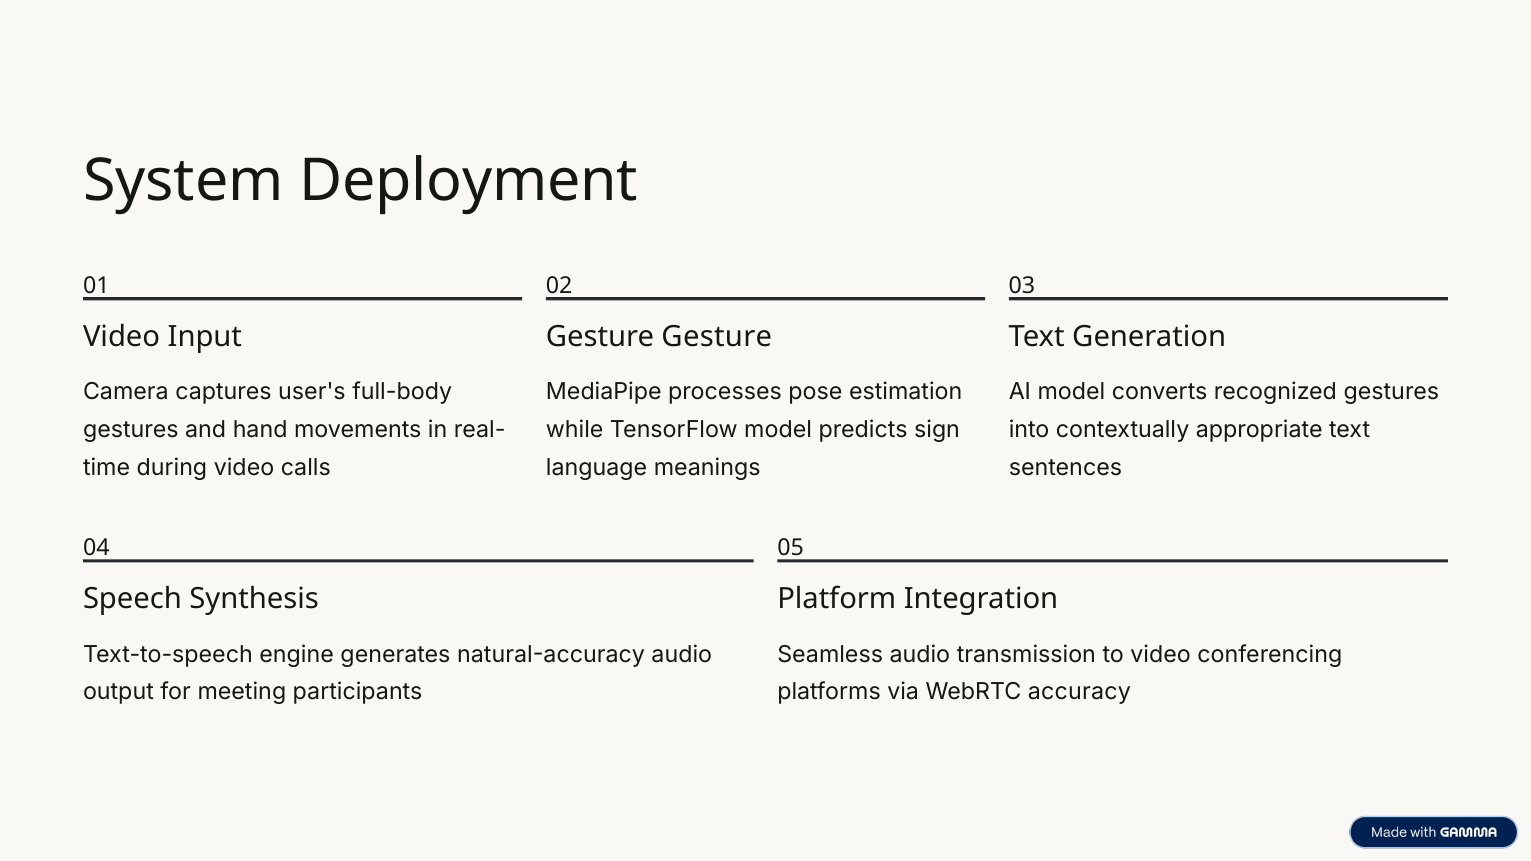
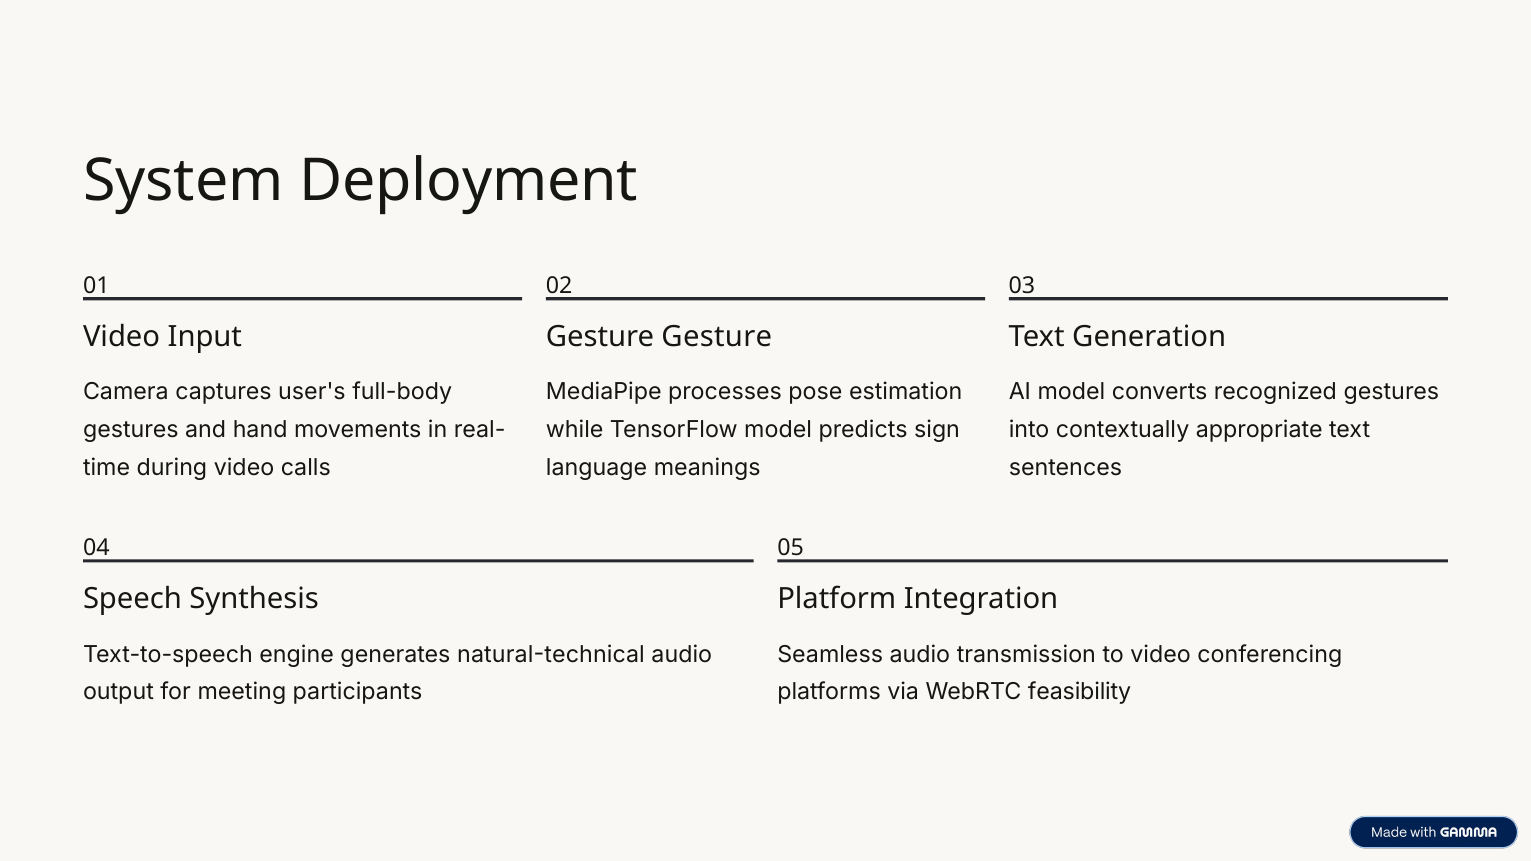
natural-accuracy: natural-accuracy -> natural-technical (551, 654)
accuracy: accuracy -> feasibility (1080, 692)
